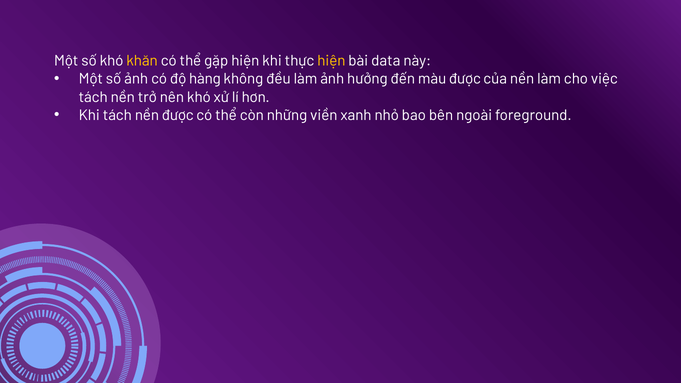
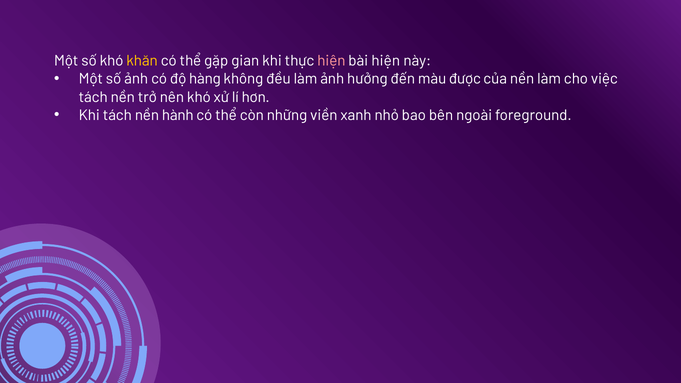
gặp hiện: hiện -> gian (245, 61)
hiện colour: yellow -> pink (331, 61)
bài data: data -> hiện (386, 61)
nền được: được -> hành (178, 115)
